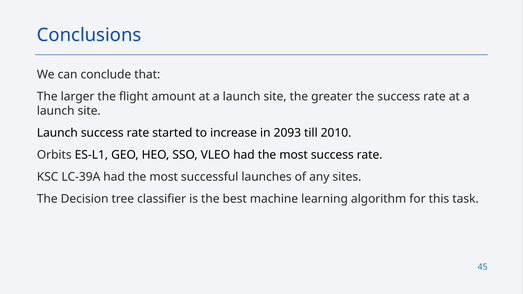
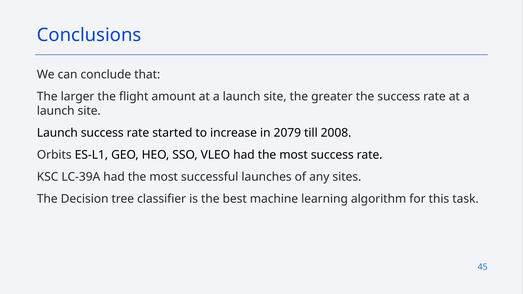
2093: 2093 -> 2079 (287, 133)
2010: 2010 -> 2008 (336, 133)
